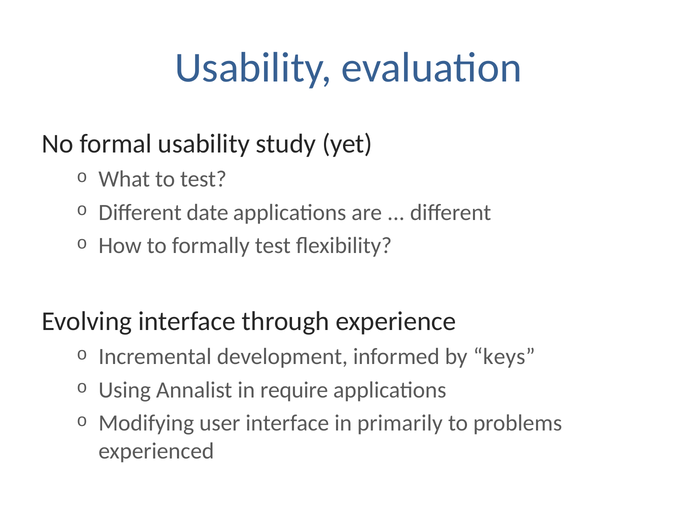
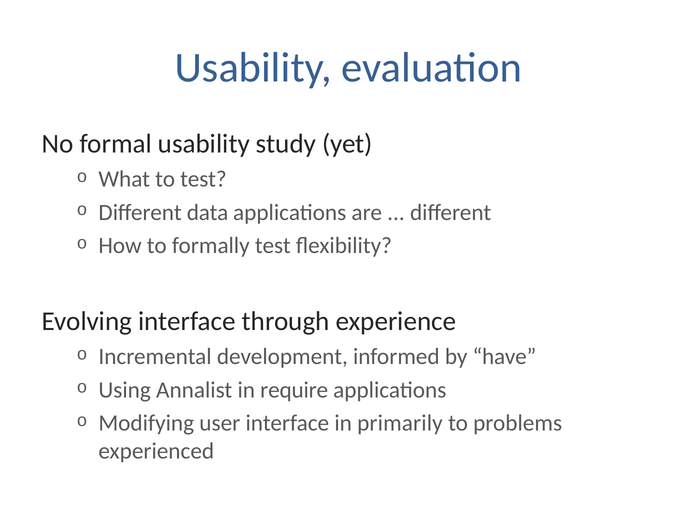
date: date -> data (208, 212)
keys: keys -> have (504, 356)
